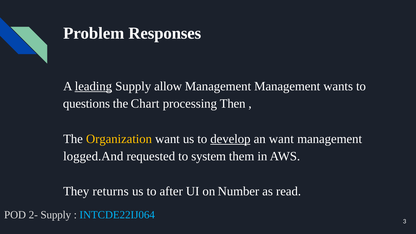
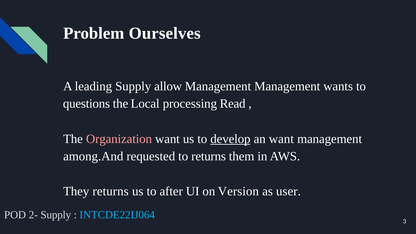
Responses: Responses -> Ourselves (165, 33)
leading underline: present -> none (93, 86)
Chart: Chart -> Local (145, 104)
Then: Then -> Read (233, 104)
Organization colour: yellow -> pink (119, 139)
logged.And: logged.And -> among.And (93, 156)
to system: system -> returns (209, 156)
Number: Number -> Version (238, 191)
read: read -> user (288, 191)
